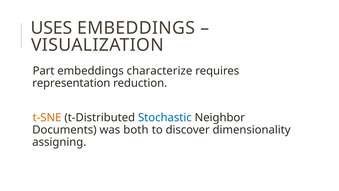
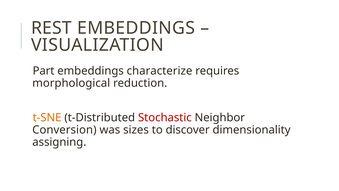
USES: USES -> REST (51, 28)
representation: representation -> morphological (71, 83)
Stochastic colour: blue -> red (165, 117)
Documents: Documents -> Conversion (64, 130)
both: both -> sizes (136, 130)
